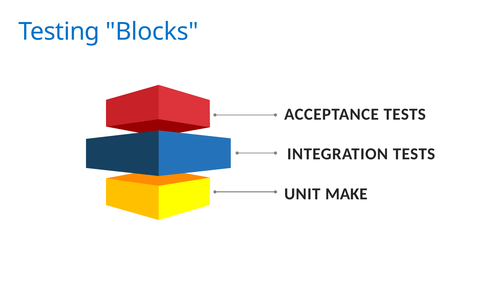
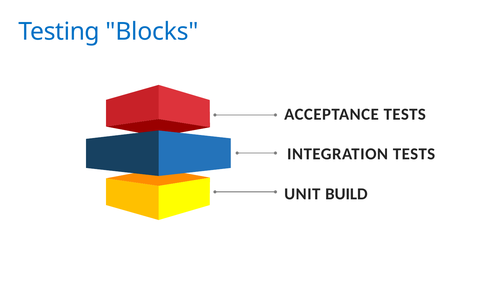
MAKE: MAKE -> BUILD (346, 194)
